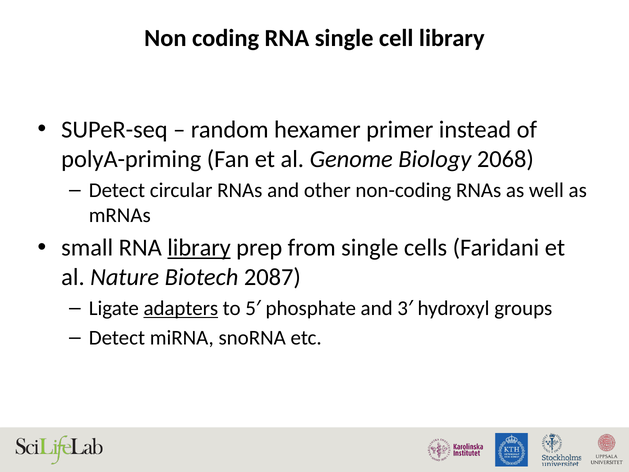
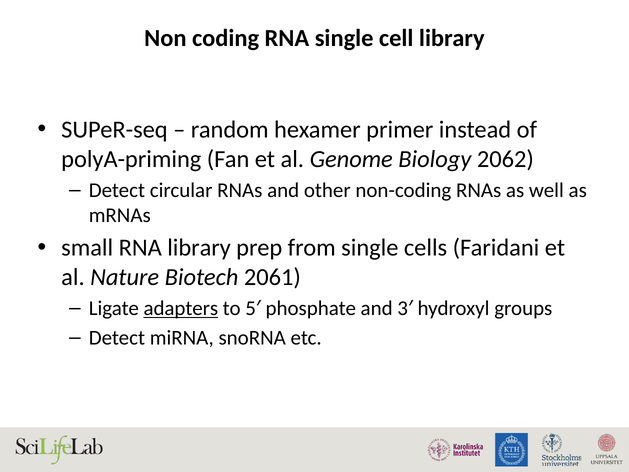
2068: 2068 -> 2062 (505, 159)
library underline: present -> none (199, 248)
2087: 2087 -> 2061 (272, 277)
